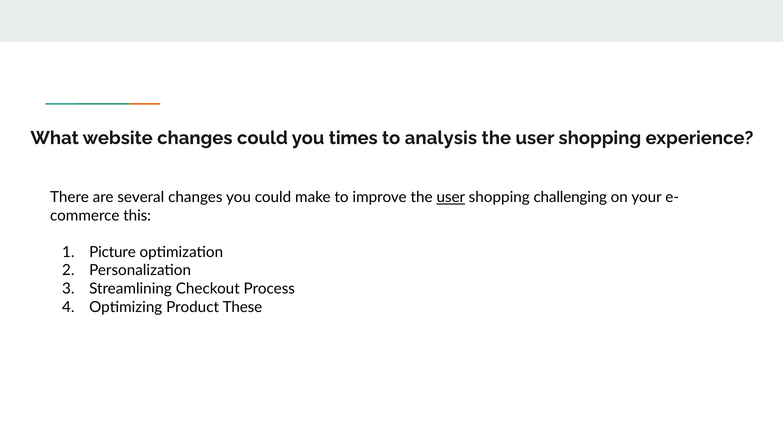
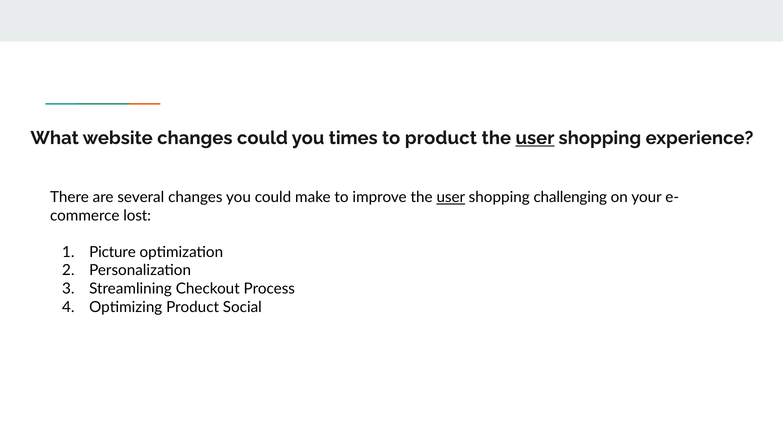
to analysis: analysis -> product (441, 138)
user underline: none -> present (535, 138)
this: this -> lost (137, 216)
These: These -> Social (242, 307)
